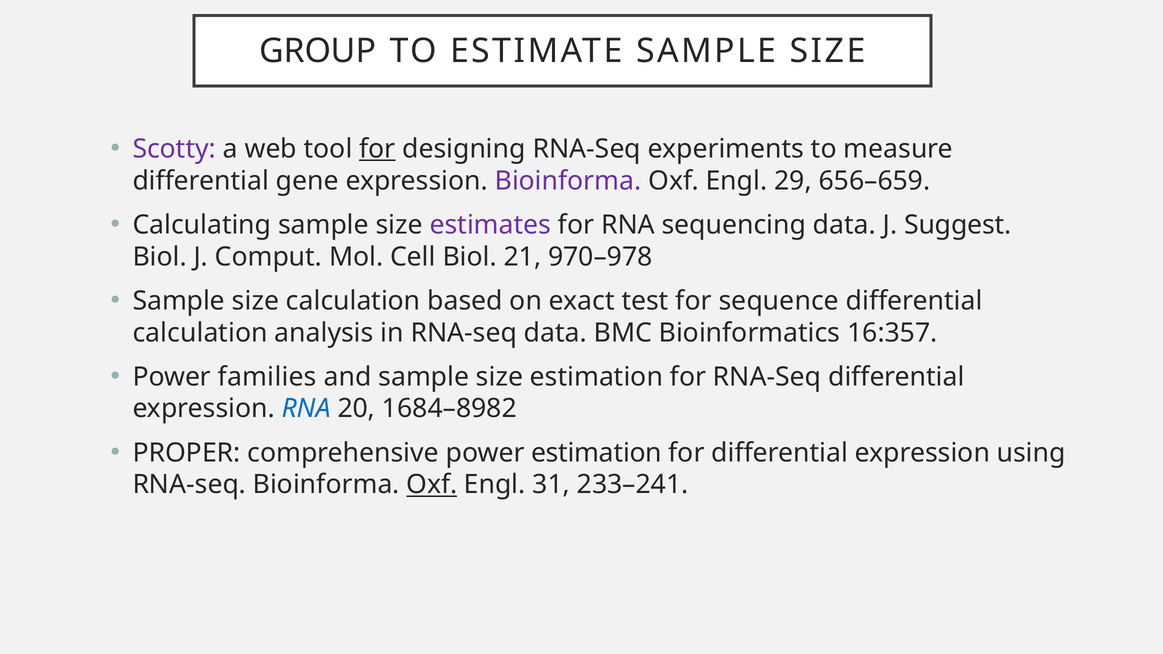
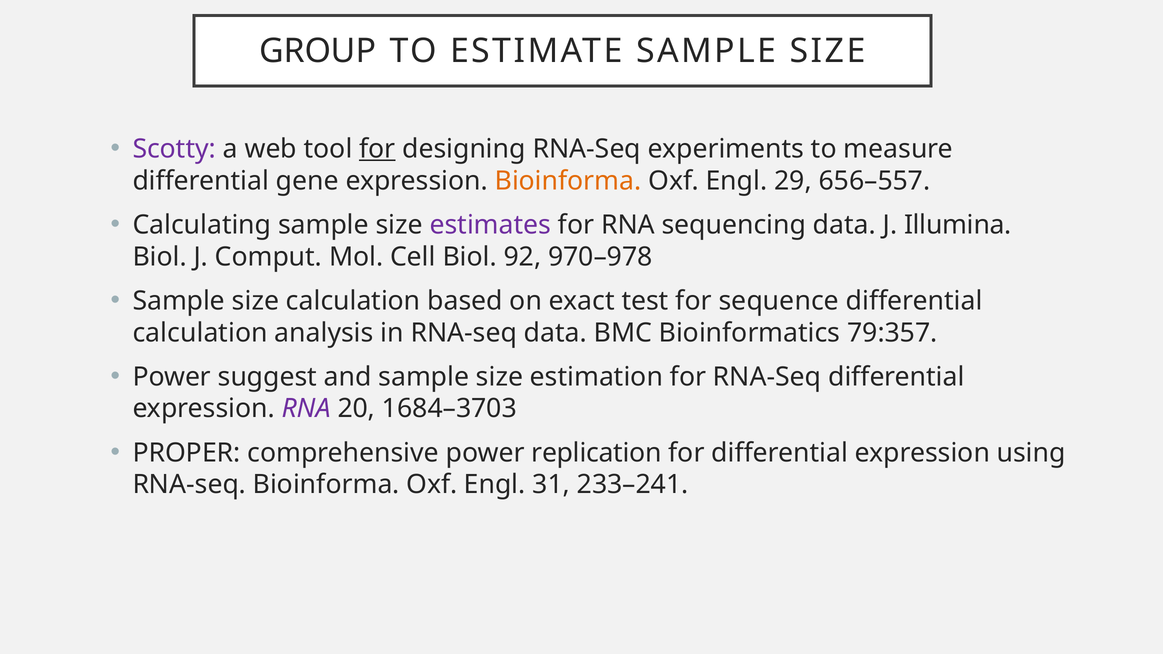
Bioinforma colour: purple -> orange (568, 181)
656–659: 656–659 -> 656–557 (874, 181)
Suggest: Suggest -> Illumina (958, 225)
21: 21 -> 92 (522, 257)
16:357: 16:357 -> 79:357 (892, 333)
families: families -> suggest (267, 377)
RNA colour: blue -> purple (306, 409)
1684–8982: 1684–8982 -> 1684–3703 (449, 409)
power estimation: estimation -> replication (597, 453)
Oxf underline: present -> none (432, 485)
